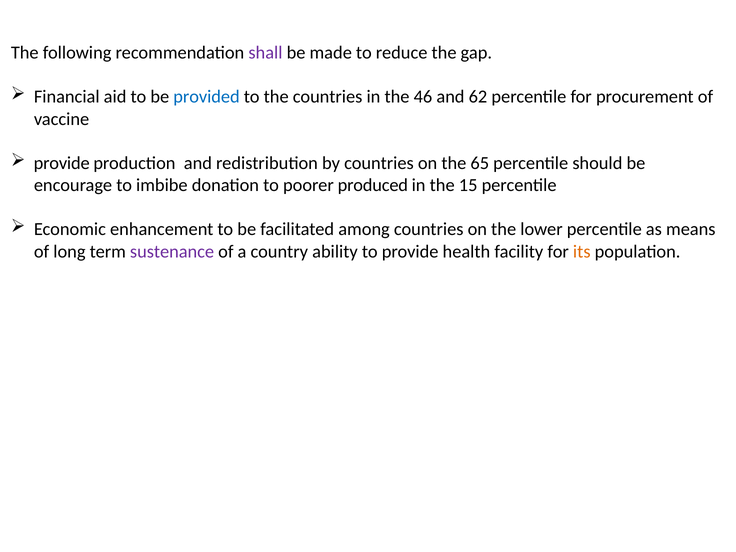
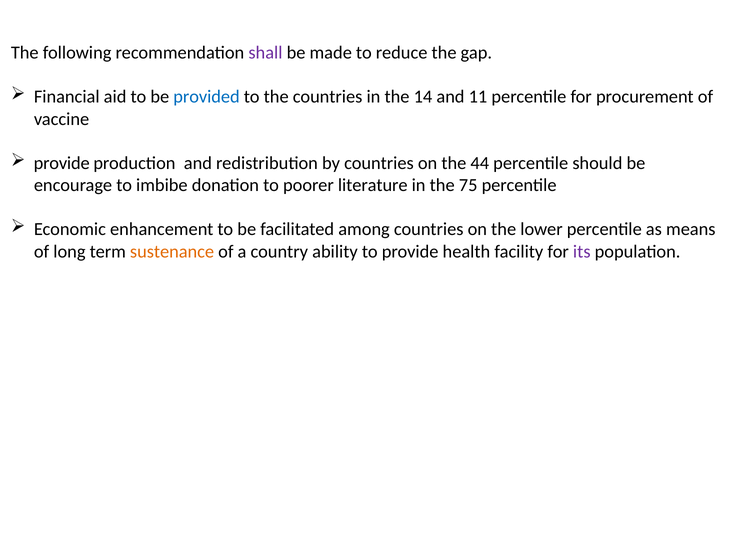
46: 46 -> 14 (423, 97)
62: 62 -> 11 (478, 97)
65: 65 -> 44 (480, 163)
produced: produced -> literature (373, 185)
15: 15 -> 75 (468, 185)
sustenance colour: purple -> orange (172, 251)
its colour: orange -> purple (582, 251)
